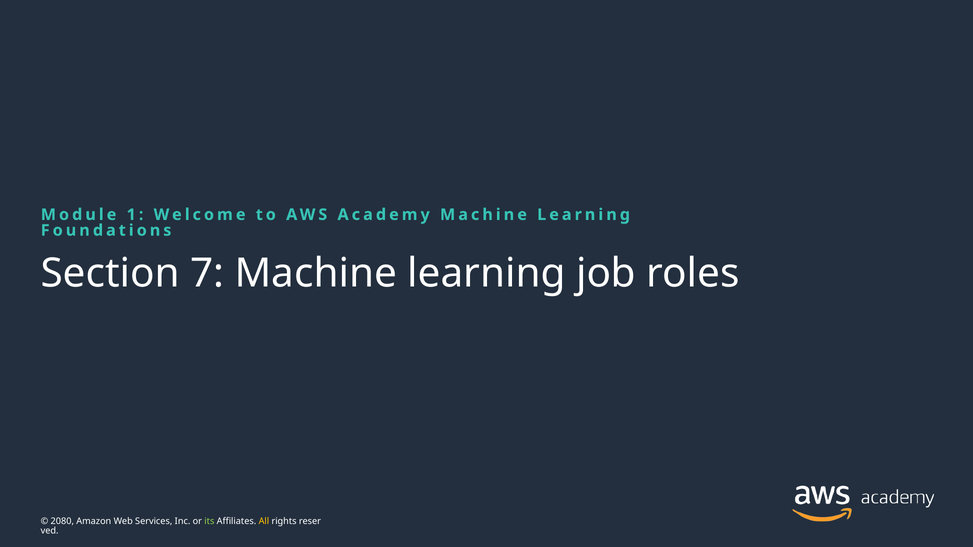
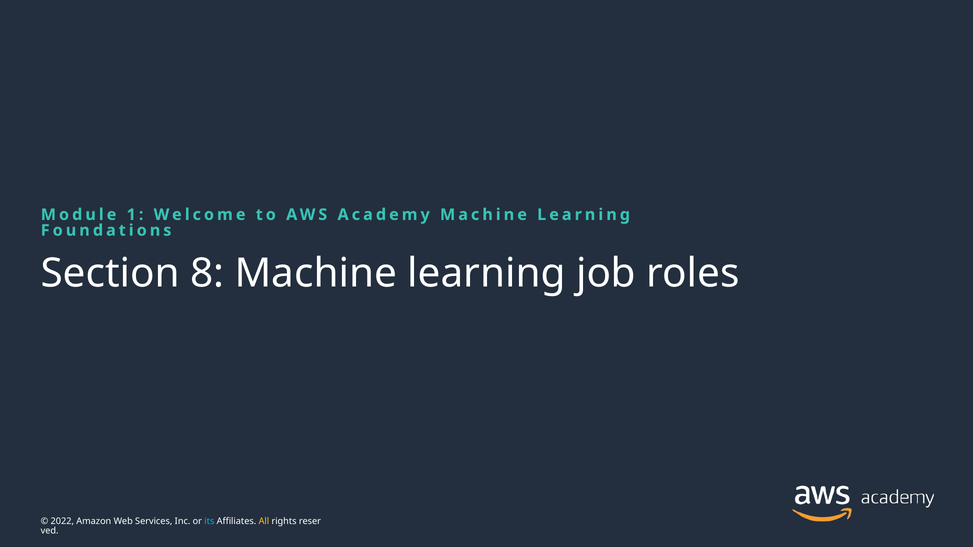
7: 7 -> 8 (207, 273)
2080: 2080 -> 2022 (62, 522)
its colour: light green -> light blue (209, 522)
